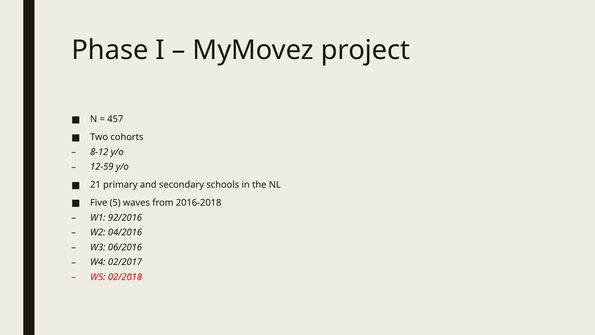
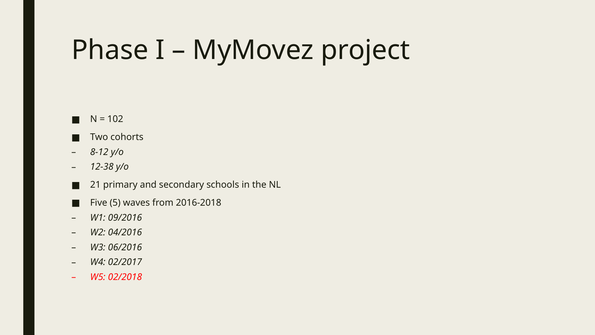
457: 457 -> 102 (115, 119)
12-59: 12-59 -> 12-38 (102, 167)
92/2016: 92/2016 -> 09/2016 (125, 217)
